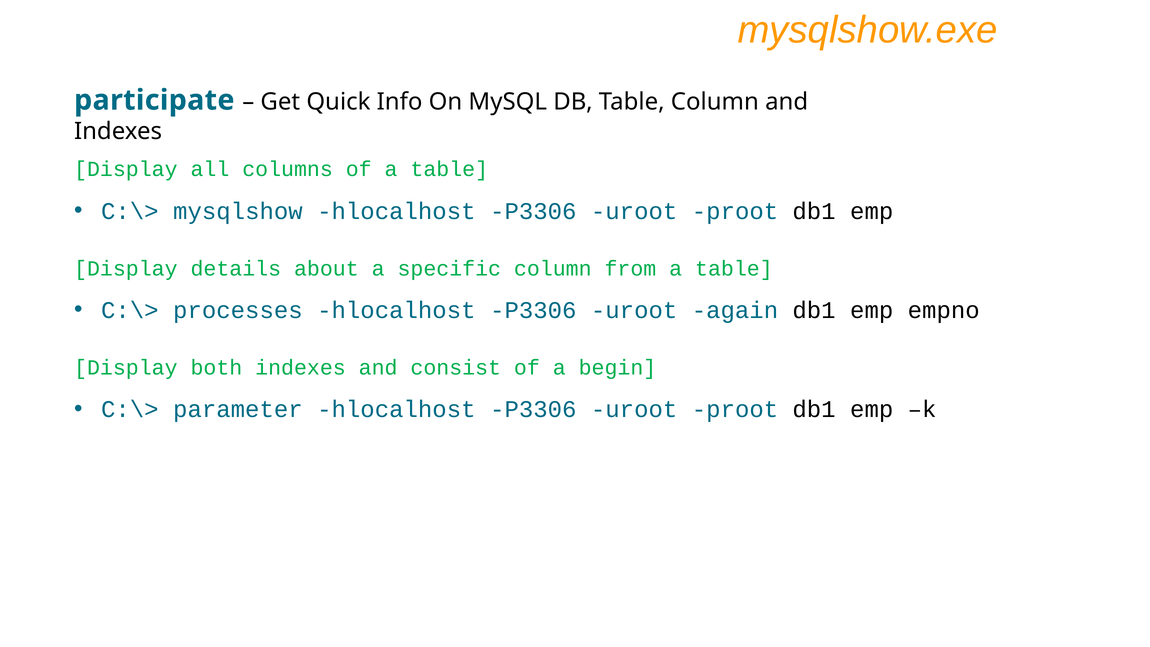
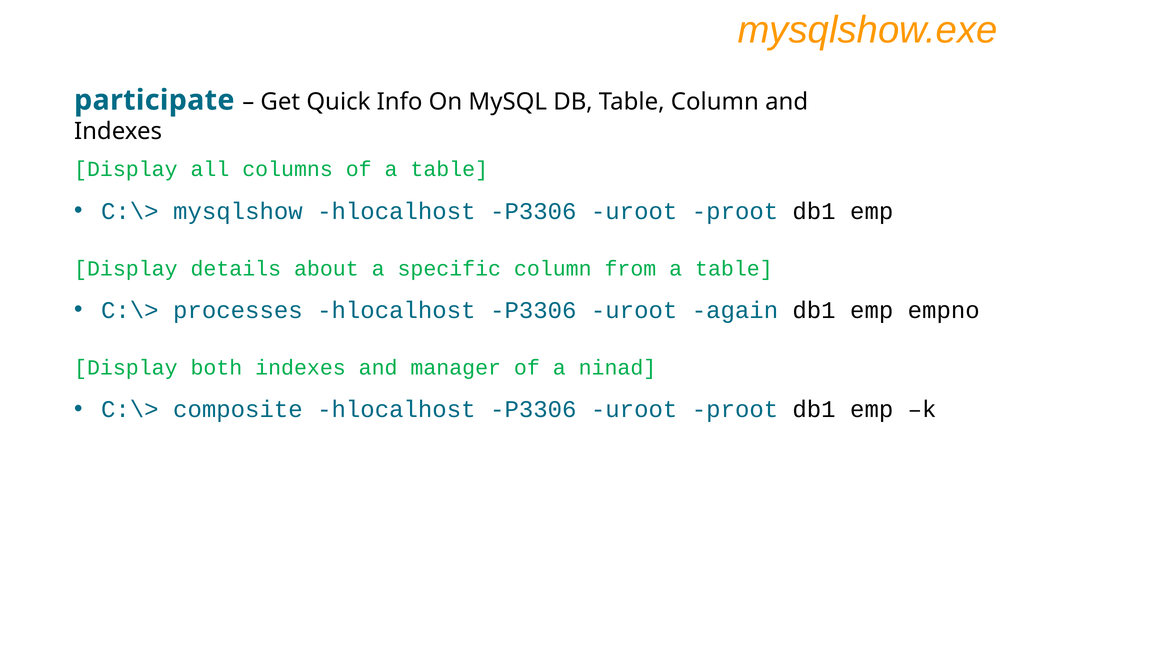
consist: consist -> manager (456, 368)
begin: begin -> ninad (617, 368)
parameter: parameter -> composite (238, 409)
